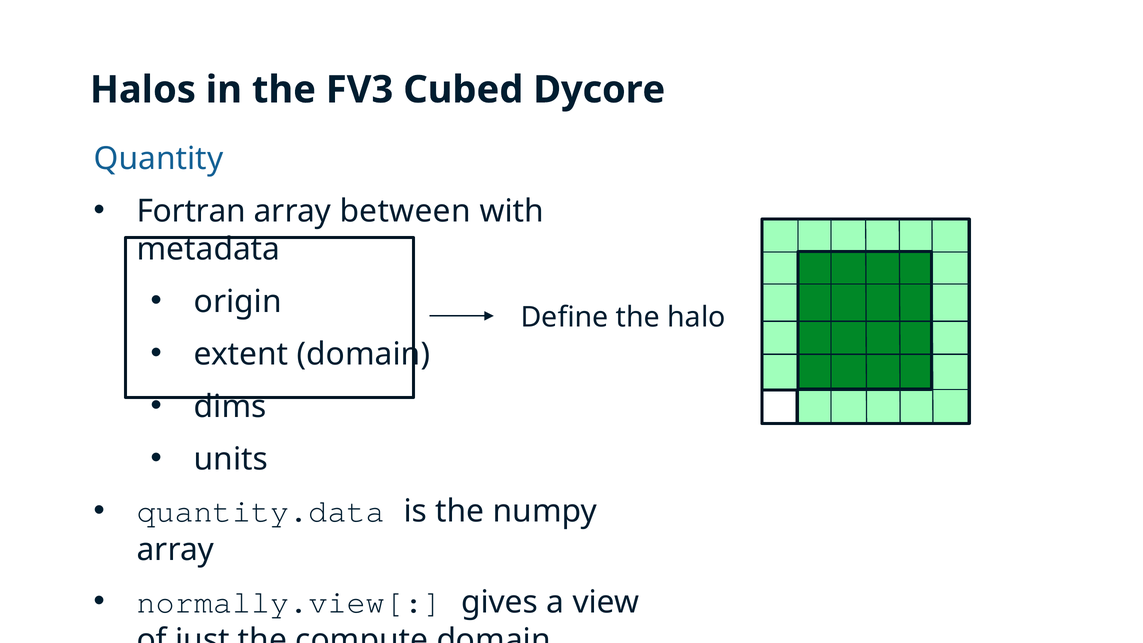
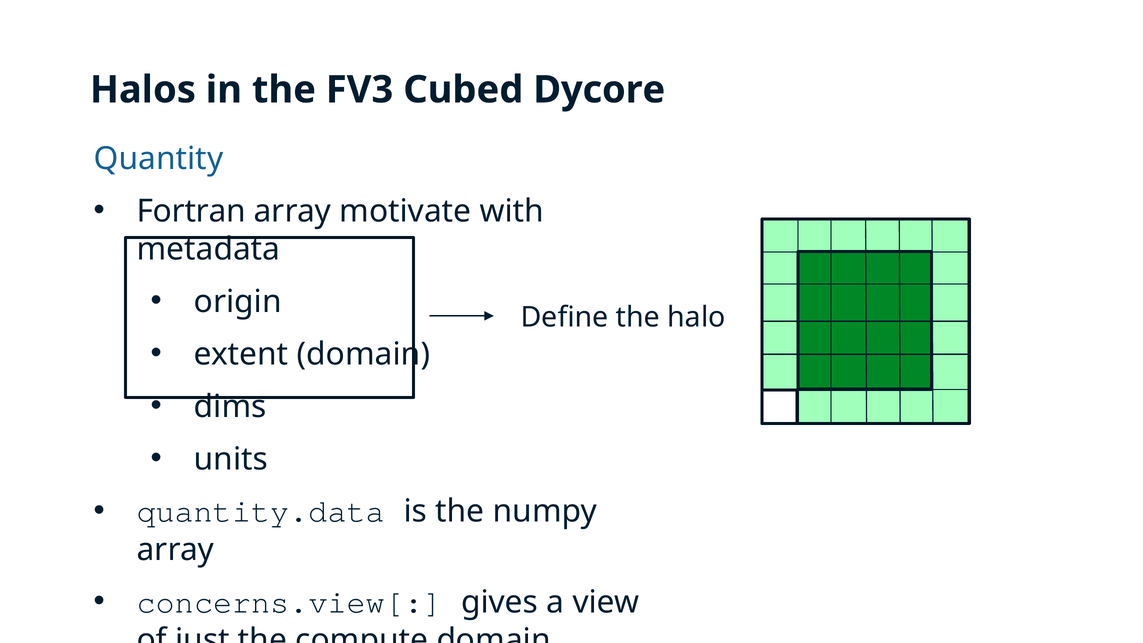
between: between -> motivate (405, 211)
normally.view[: normally.view[ -> concerns.view[ (289, 602)
